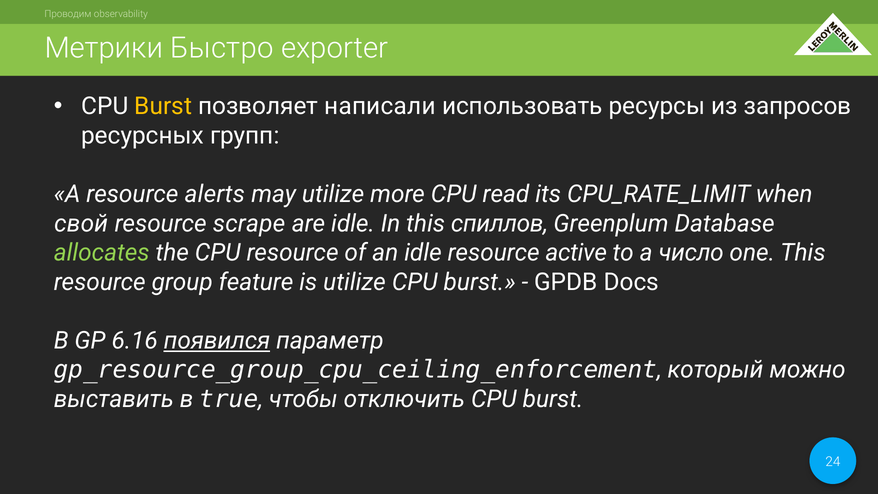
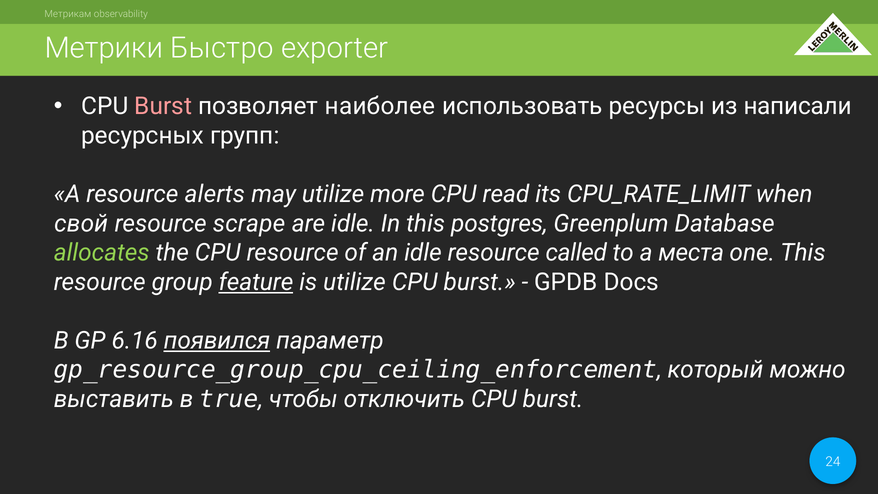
Проводим: Проводим -> Метрикам (68, 14)
Burst colour: yellow -> pink (163, 106)
написали: написали -> наиболее (380, 106)
запросов: запросов -> написали (798, 106)
спиллов: спиллов -> postgres (499, 223)
active: active -> called (576, 253)
число: число -> места (691, 253)
feature underline: none -> present (256, 282)
